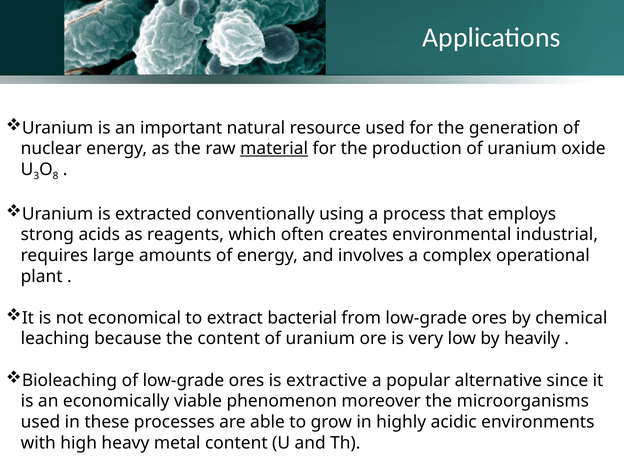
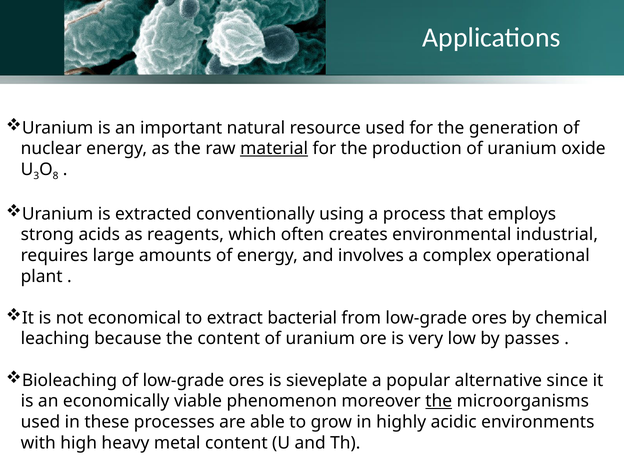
heavily: heavily -> passes (532, 339)
extractive: extractive -> sieveplate (327, 380)
the underline: none -> present (439, 401)
